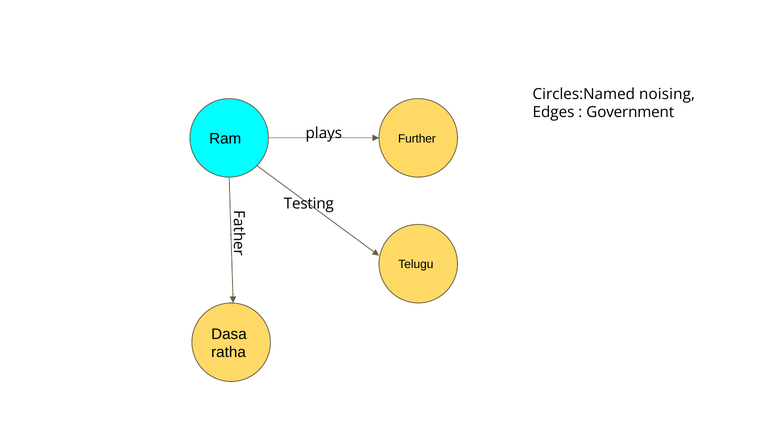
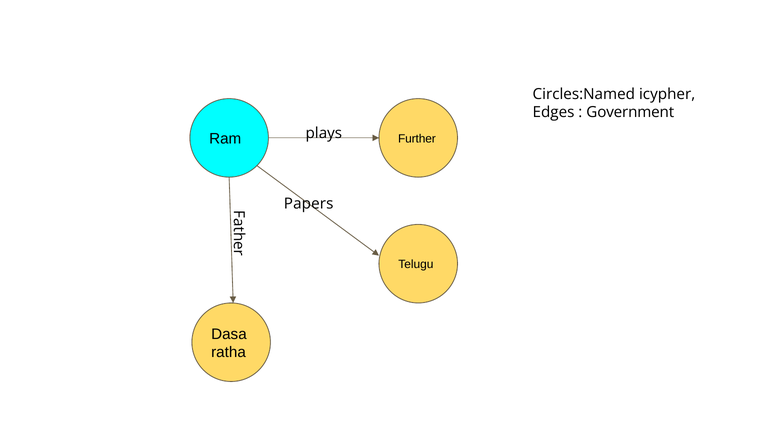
noising: noising -> icypher (667, 94)
Testing: Testing -> Papers (309, 204)
